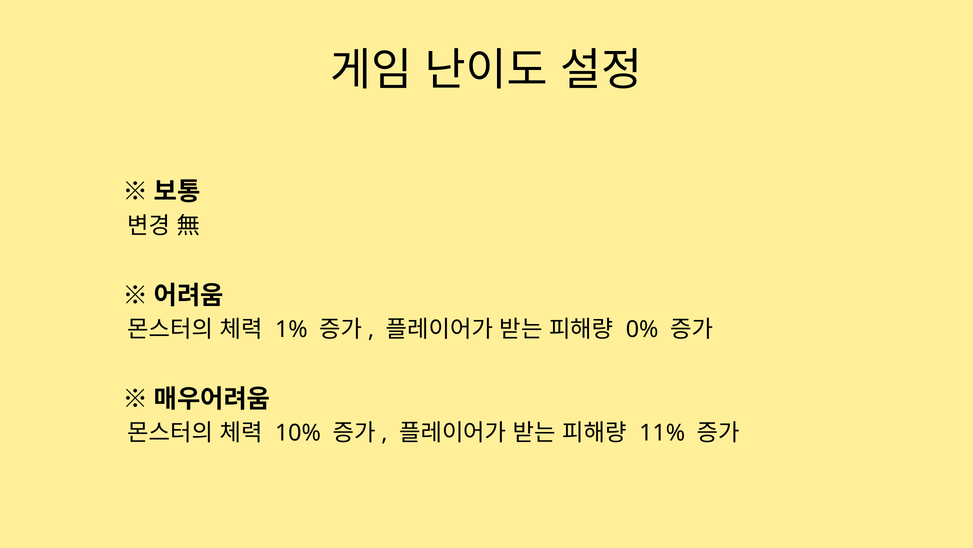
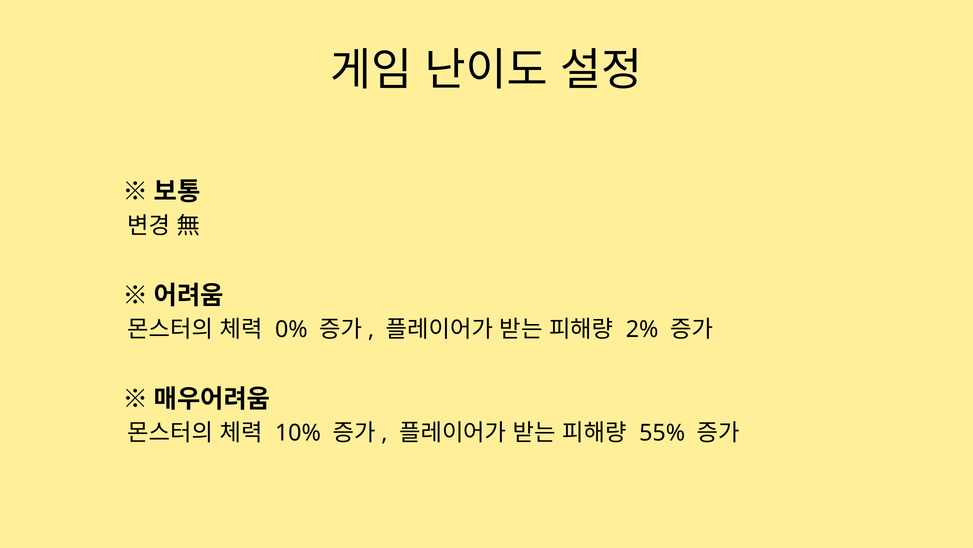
1%: 1% -> 0% (291, 329)
0%: 0% -> 2% (642, 329)
11%: 11% -> 55% (662, 433)
